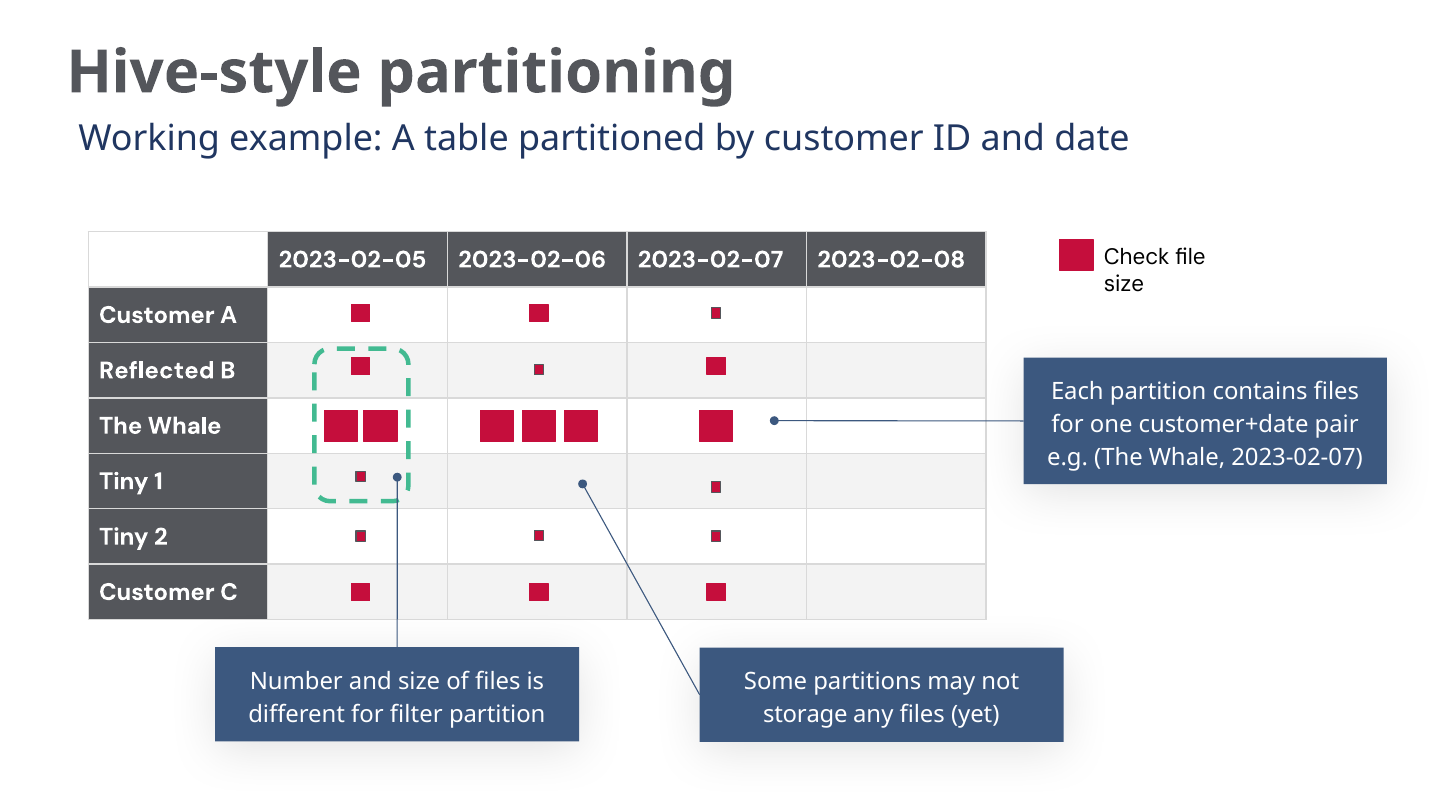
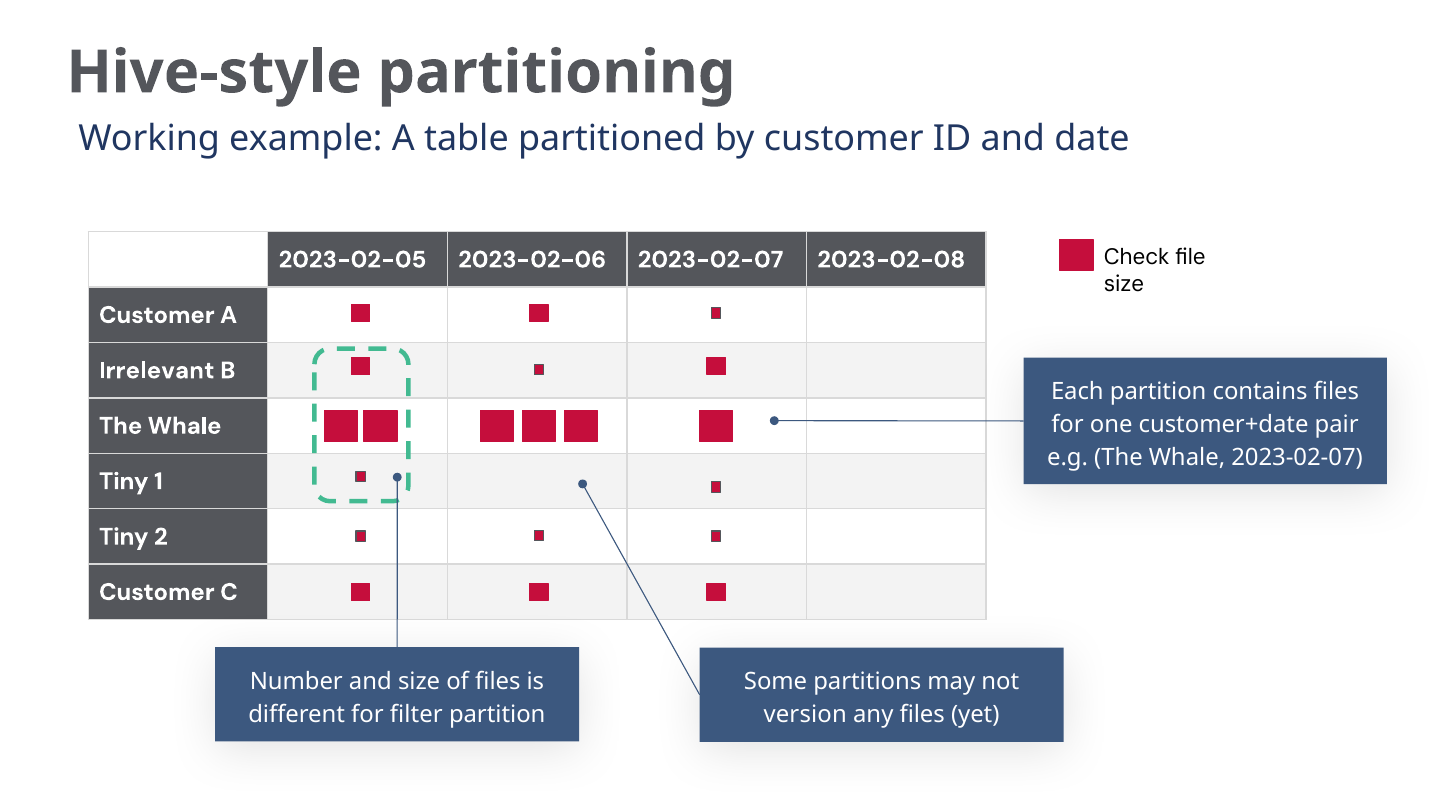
Reflected: Reflected -> Irrelevant (157, 370)
storage: storage -> version (805, 715)
